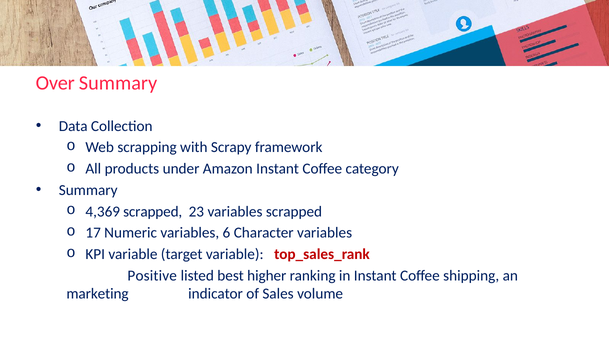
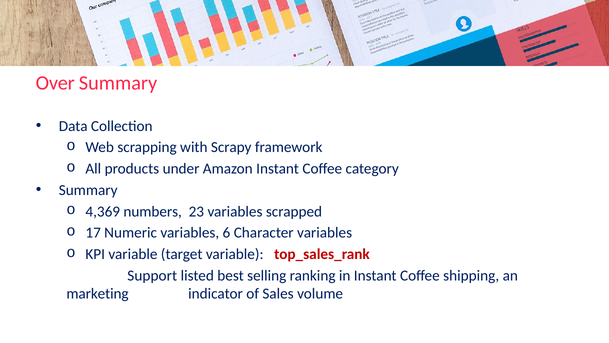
4,369 scrapped: scrapped -> numbers (153, 211)
Positive: Positive -> Support (152, 275)
higher: higher -> selling (267, 275)
